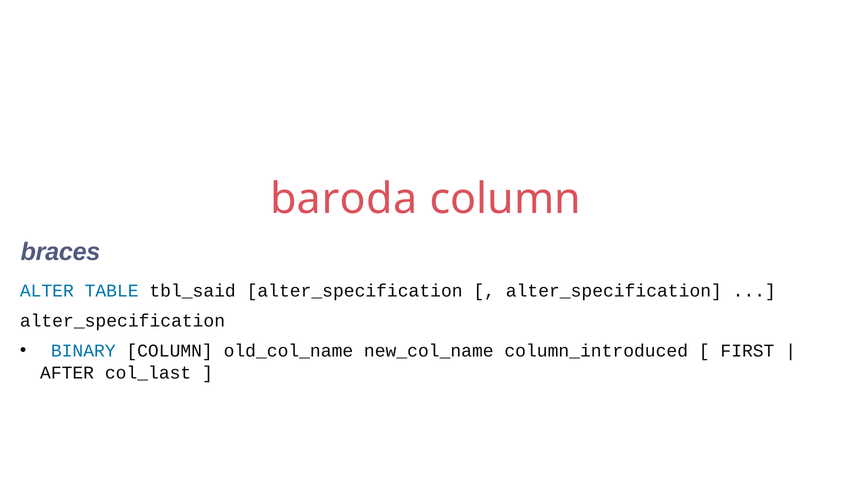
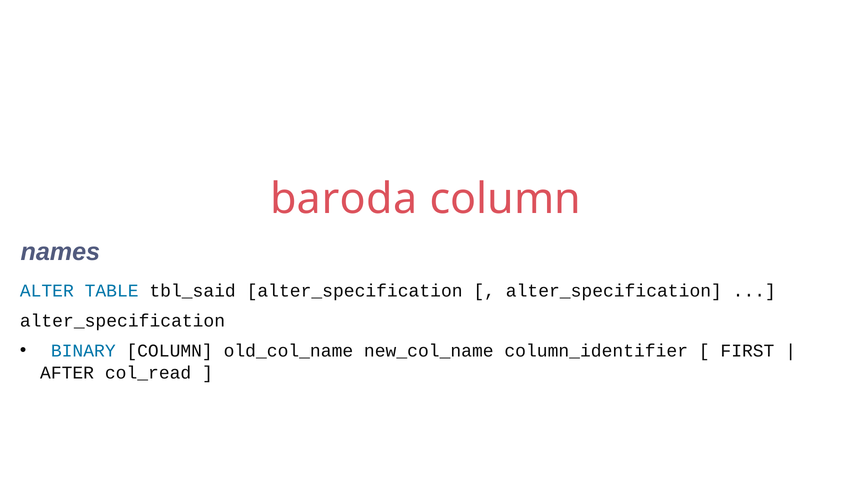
braces: braces -> names (60, 252)
column_introduced: column_introduced -> column_identifier (596, 351)
col_last: col_last -> col_read (148, 373)
